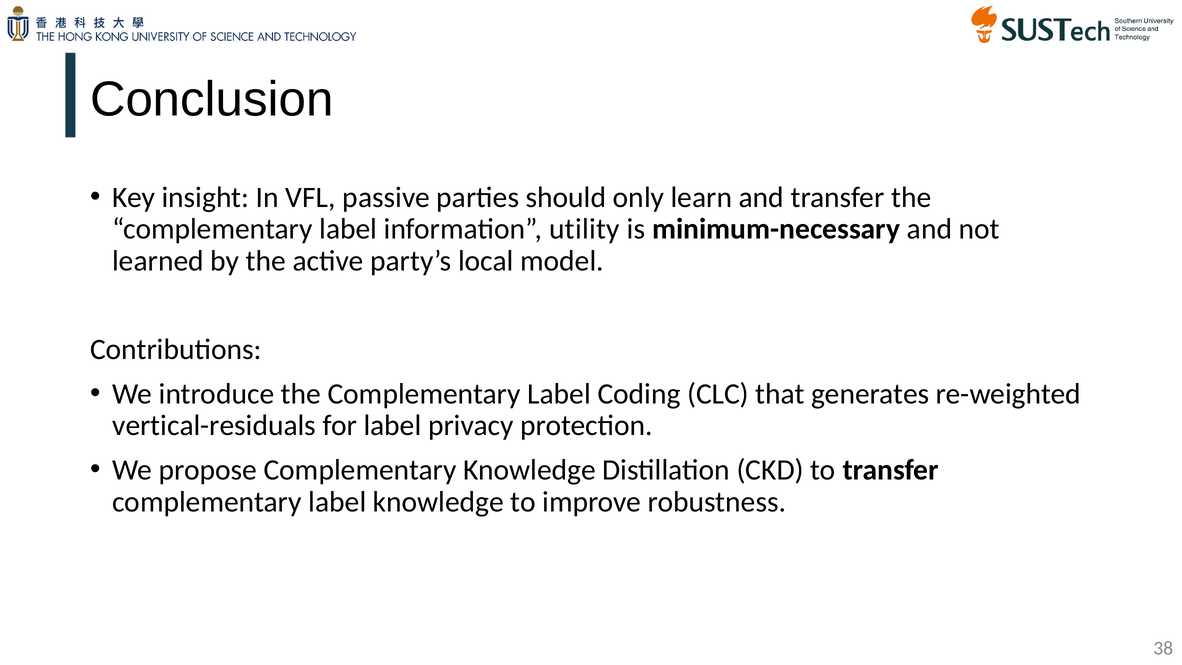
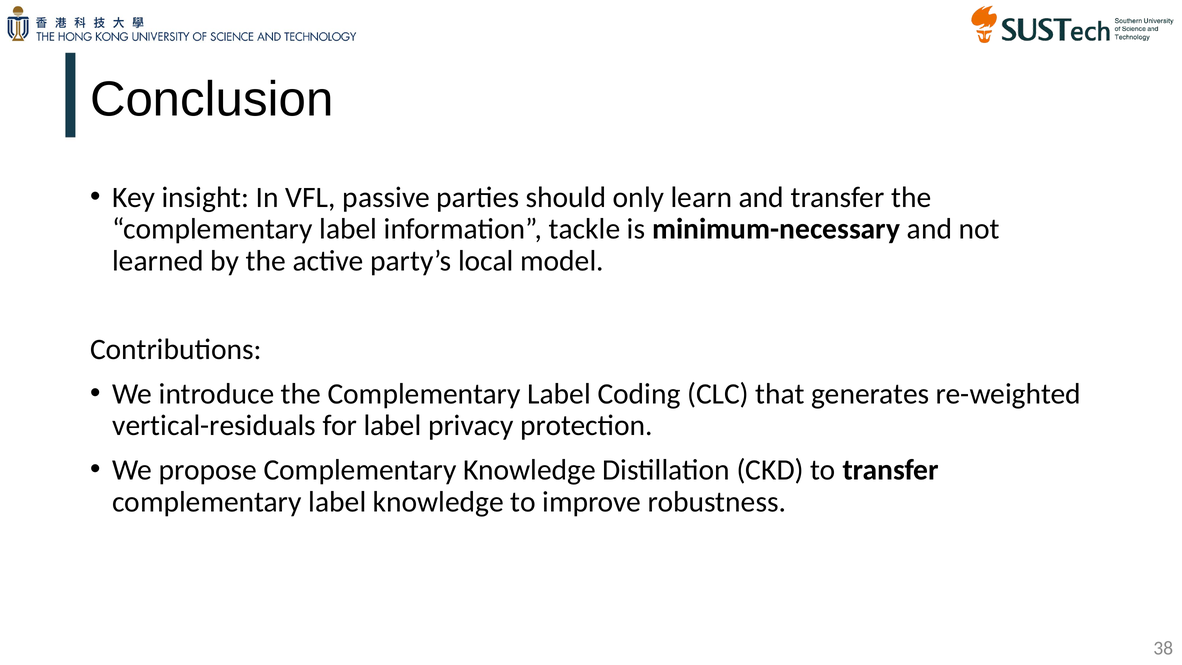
utility: utility -> tackle (585, 229)
